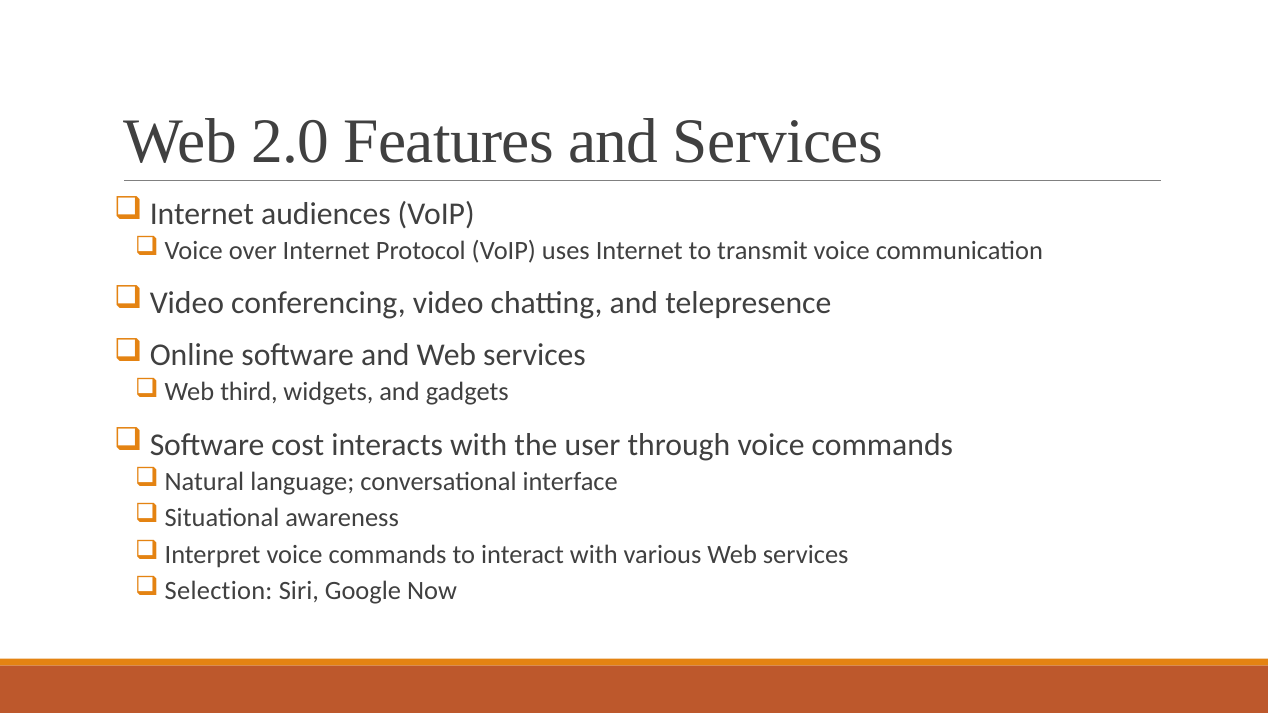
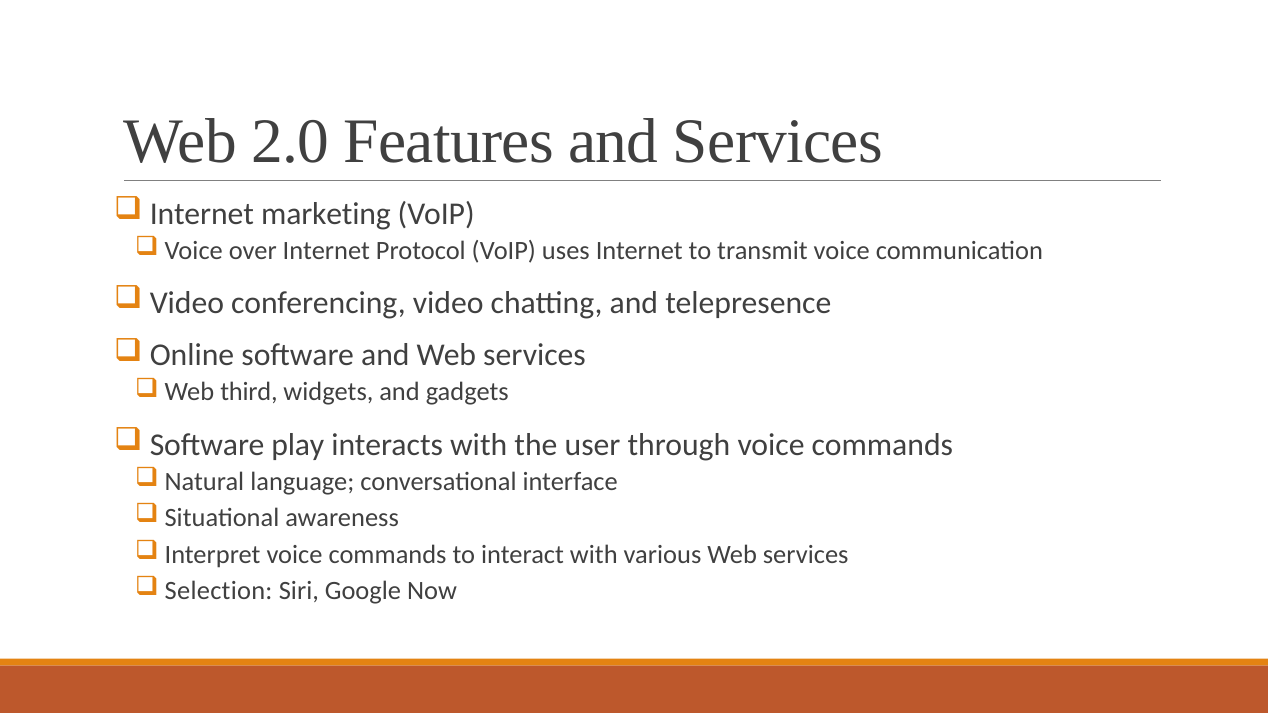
audiences: audiences -> marketing (326, 214)
cost: cost -> play (298, 445)
